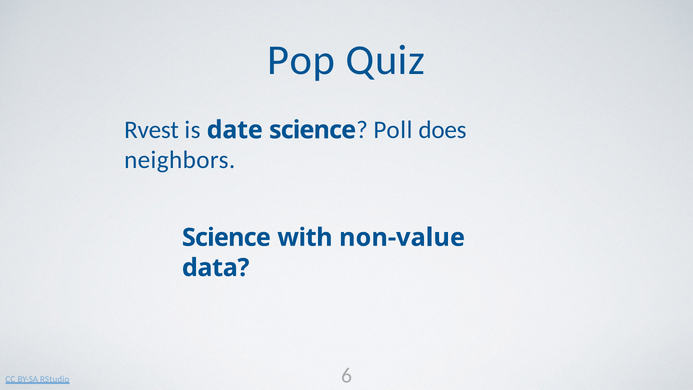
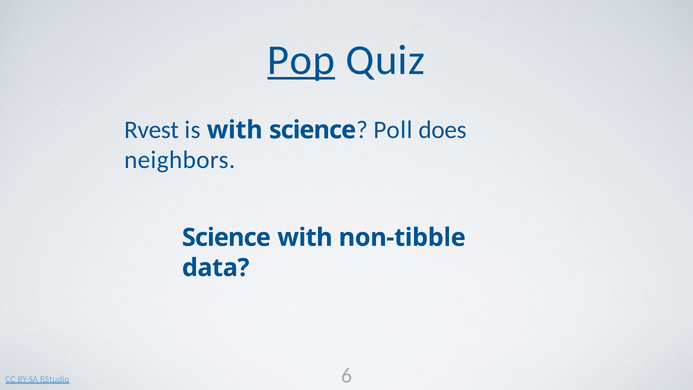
Pop underline: none -> present (301, 60)
is date: date -> with (235, 130)
non-value: non-value -> non-tibble (402, 237)
